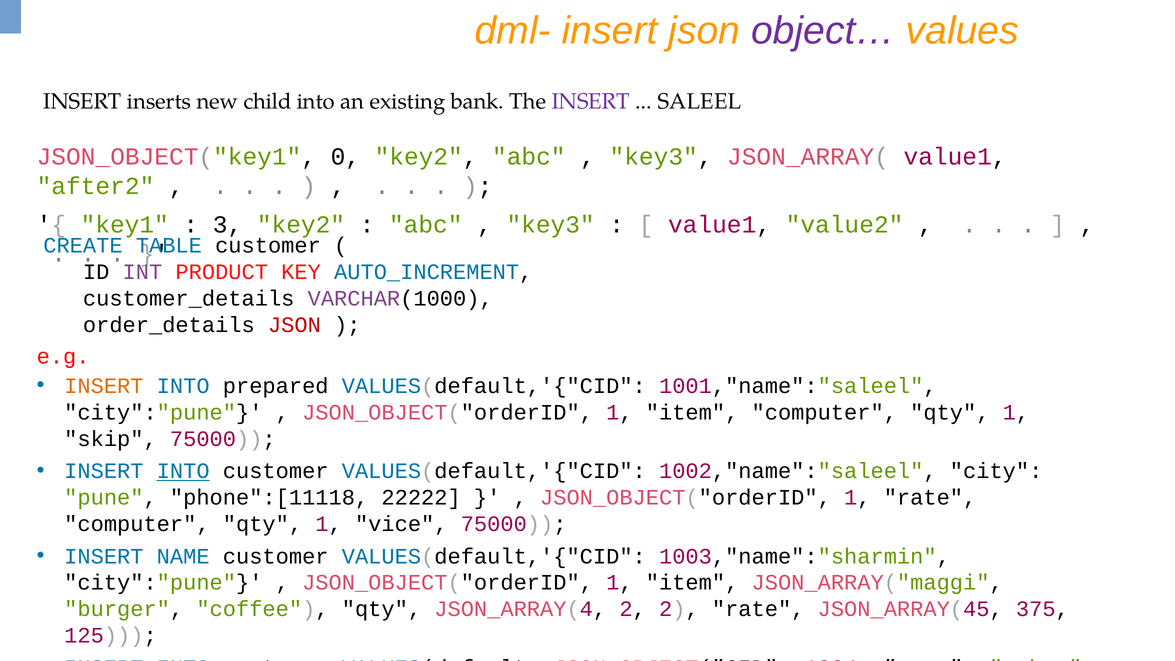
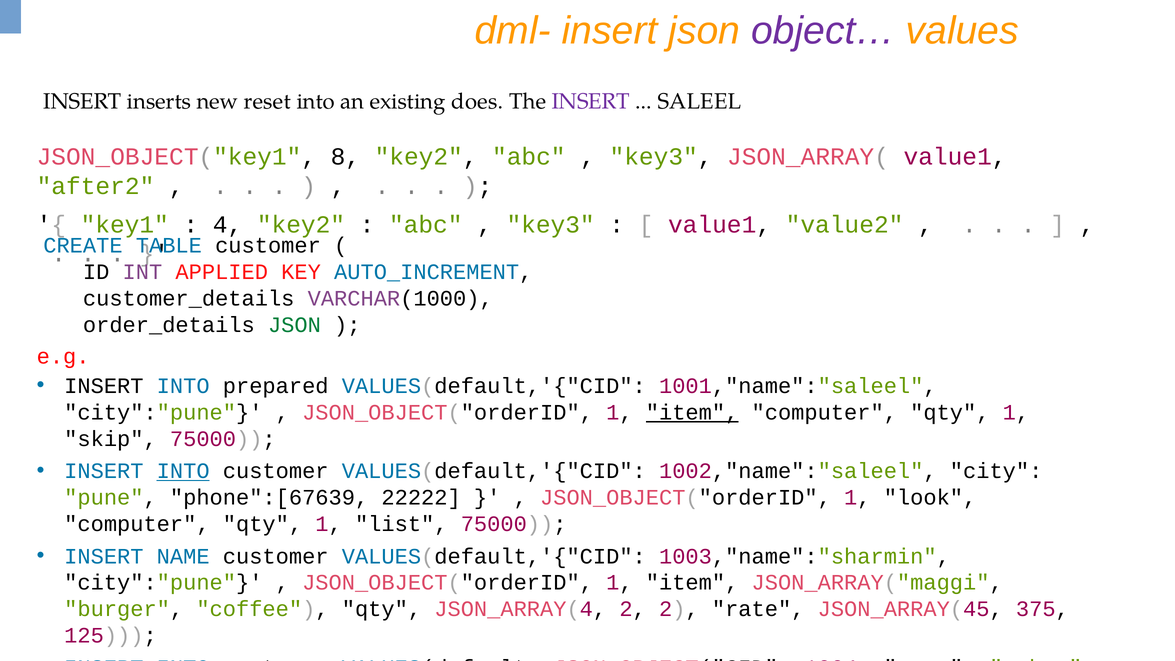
child: child -> reset (267, 101)
bank: bank -> does (477, 101)
0: 0 -> 8 (345, 157)
3: 3 -> 4 (228, 224)
PRODUCT: PRODUCT -> APPLIED (222, 272)
JSON colour: red -> green (294, 325)
INSERT colour: orange -> black (104, 386)
item underline: none -> present (692, 412)
phone":[11118: phone":[11118 -> phone":[67639 (269, 497)
JSON_OBJECT("orderID 1 rate: rate -> look (930, 497)
vice: vice -> list (401, 524)
